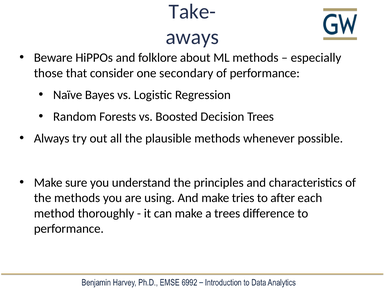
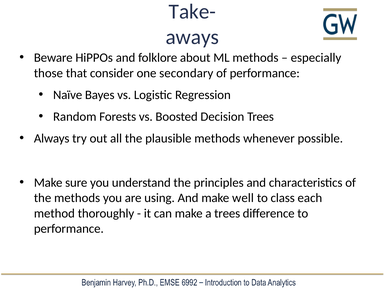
tries: tries -> well (243, 198)
after: after -> class (283, 198)
